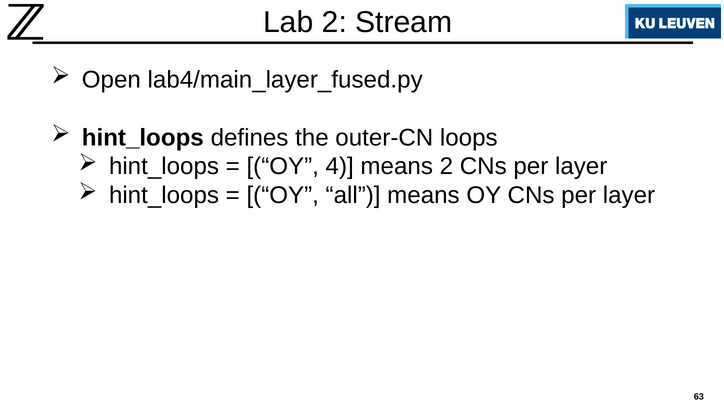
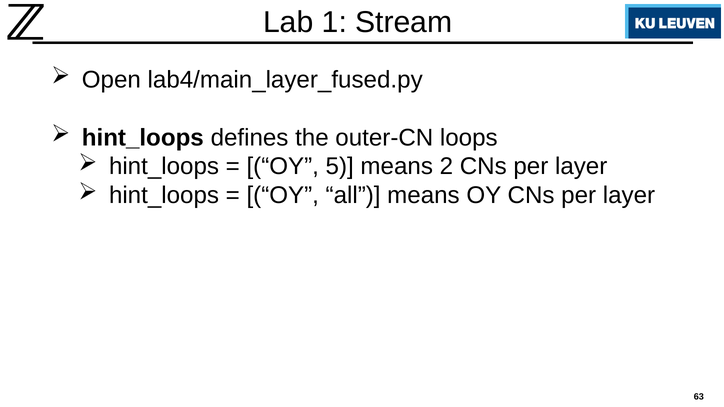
Lab 2: 2 -> 1 (334, 22)
4: 4 -> 5 (340, 167)
